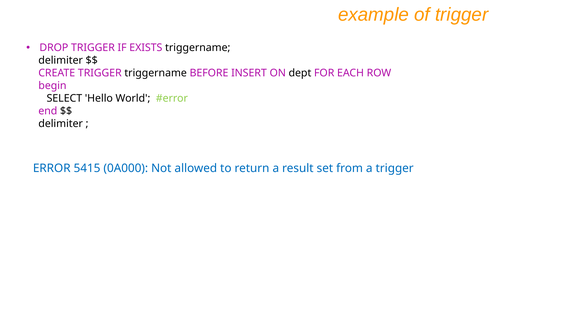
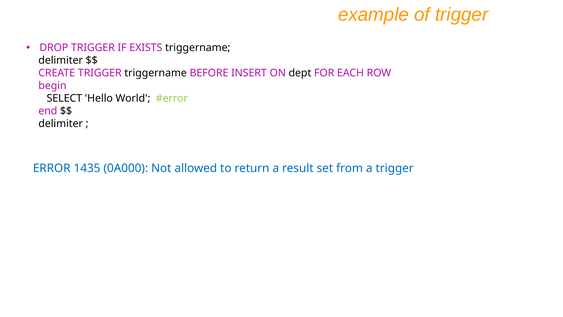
5415: 5415 -> 1435 (87, 168)
